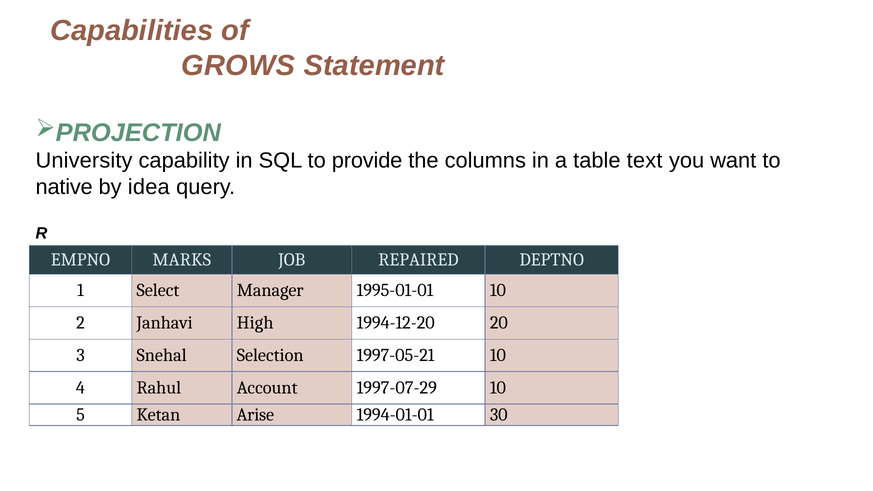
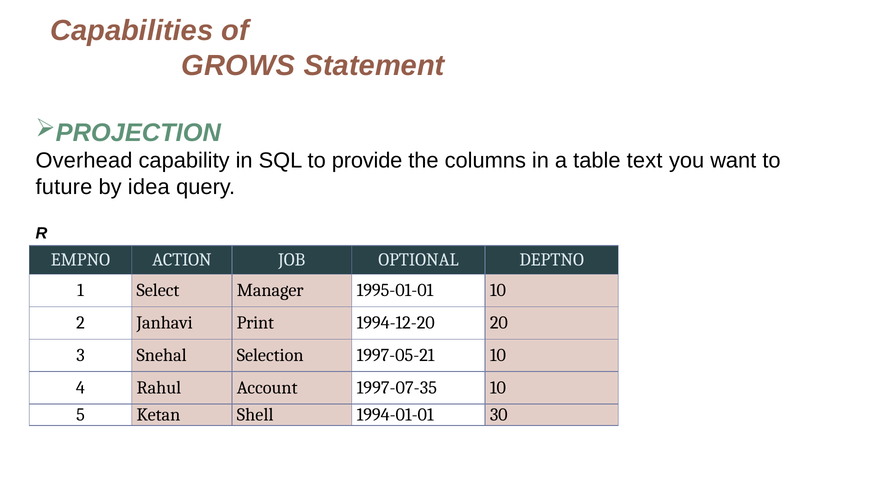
University: University -> Overhead (84, 161)
native: native -> future (64, 187)
MARKS: MARKS -> ACTION (182, 260)
REPAIRED: REPAIRED -> OPTIONAL (418, 260)
High: High -> Print (255, 323)
1997-07-29: 1997-07-29 -> 1997-07-35 (397, 388)
Arise: Arise -> Shell (255, 415)
